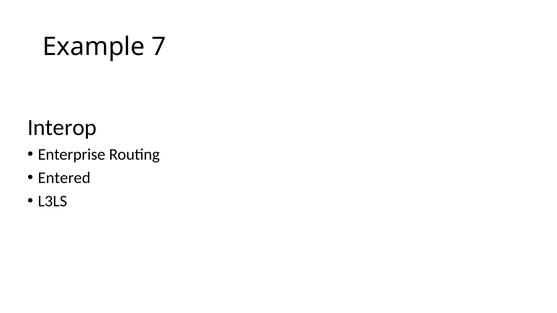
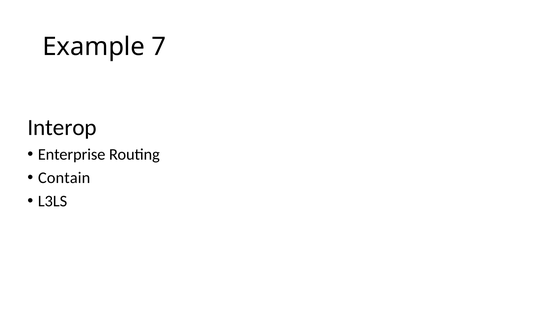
Entered: Entered -> Contain (64, 178)
